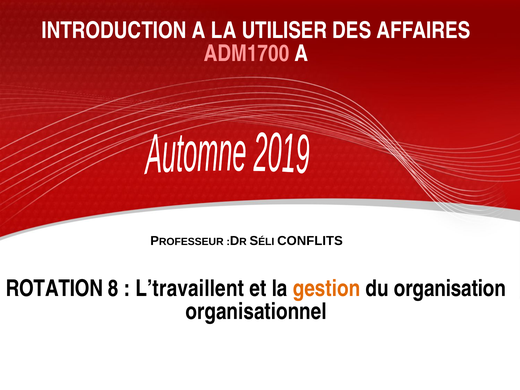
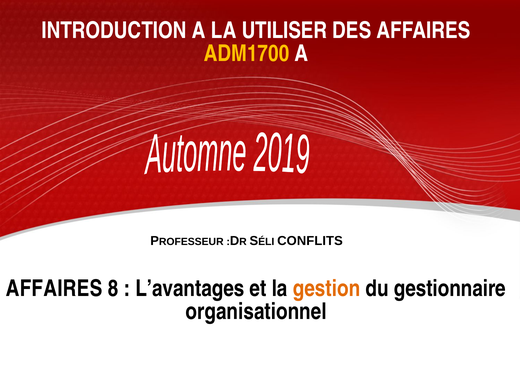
ADM1700 colour: pink -> yellow (247, 54)
ROTATION: ROTATION -> AFFAIRES (54, 288)
L’travaillent: L’travaillent -> L’avantages (190, 288)
organisation: organisation -> gestionnaire (450, 288)
